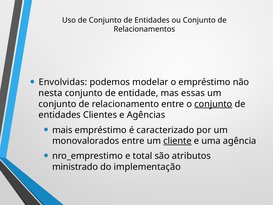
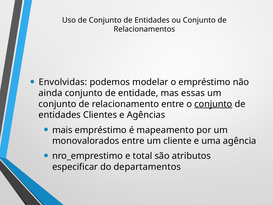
nesta: nesta -> ainda (50, 93)
caracterizado: caracterizado -> mapeamento (165, 130)
cliente underline: present -> none (177, 141)
ministrado: ministrado -> especificar (75, 167)
implementação: implementação -> departamentos (147, 167)
